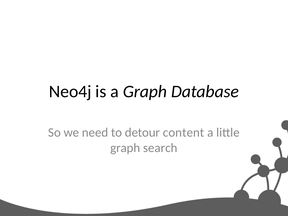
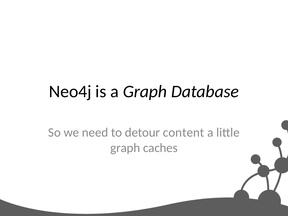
search: search -> caches (160, 148)
